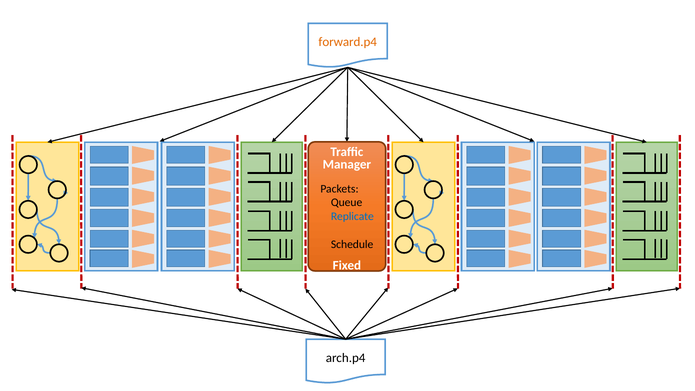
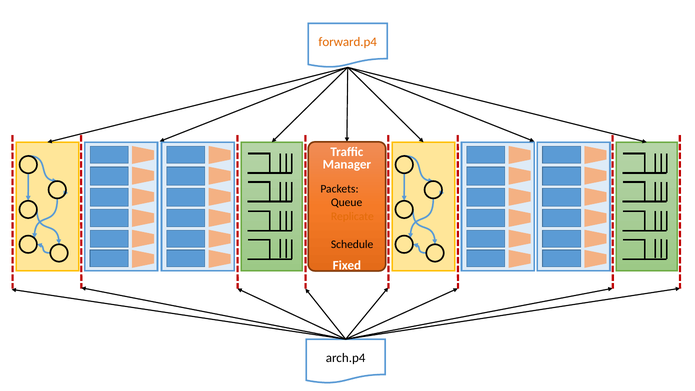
Replicate colour: blue -> orange (352, 216)
